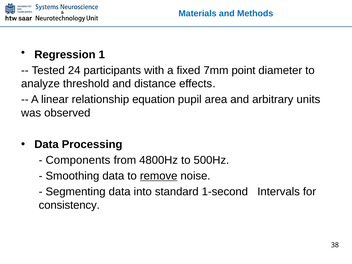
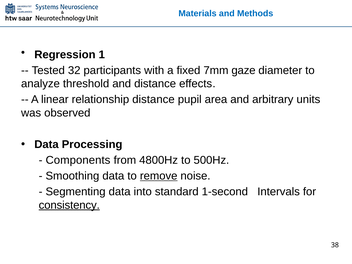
24: 24 -> 32 (74, 70)
point: point -> gaze (243, 70)
relationship equation: equation -> distance (153, 100)
consistency underline: none -> present (69, 205)
